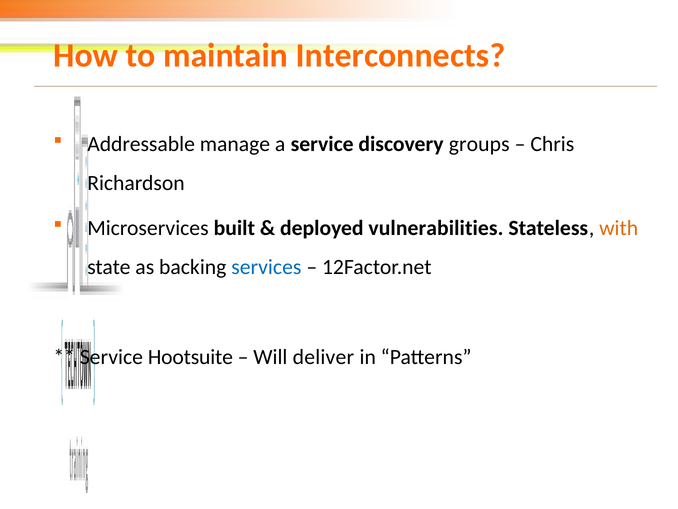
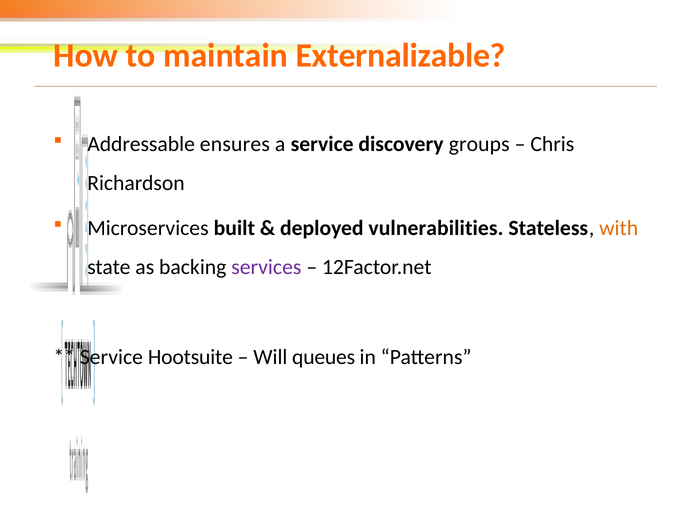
Interconnects: Interconnects -> Externalizable (401, 56)
manage: manage -> ensures (235, 144)
services colour: blue -> purple (266, 267)
deliver: deliver -> queues (324, 357)
